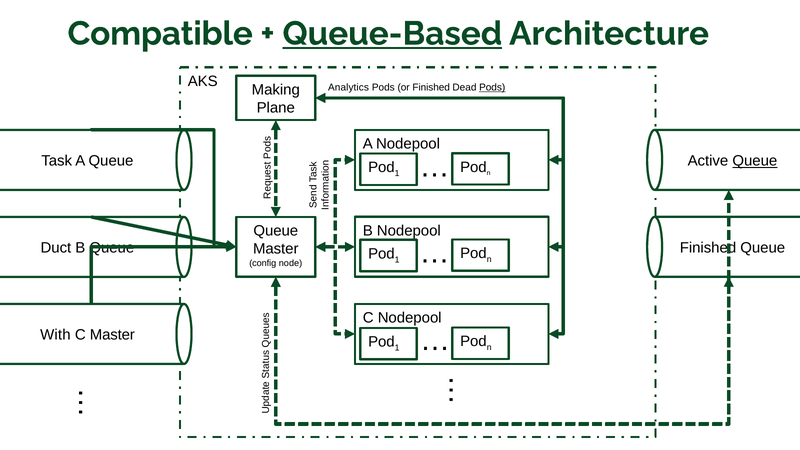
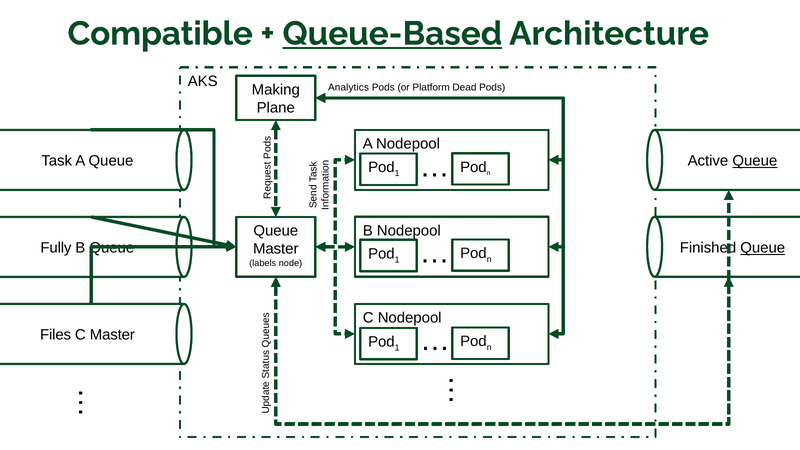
or Finished: Finished -> Platform (431, 87)
Pods underline: present -> none (492, 87)
Queue underline: none -> present (763, 248)
Duct: Duct -> Fully (56, 248)
config: config -> labels (263, 263)
With: With -> Files (56, 335)
